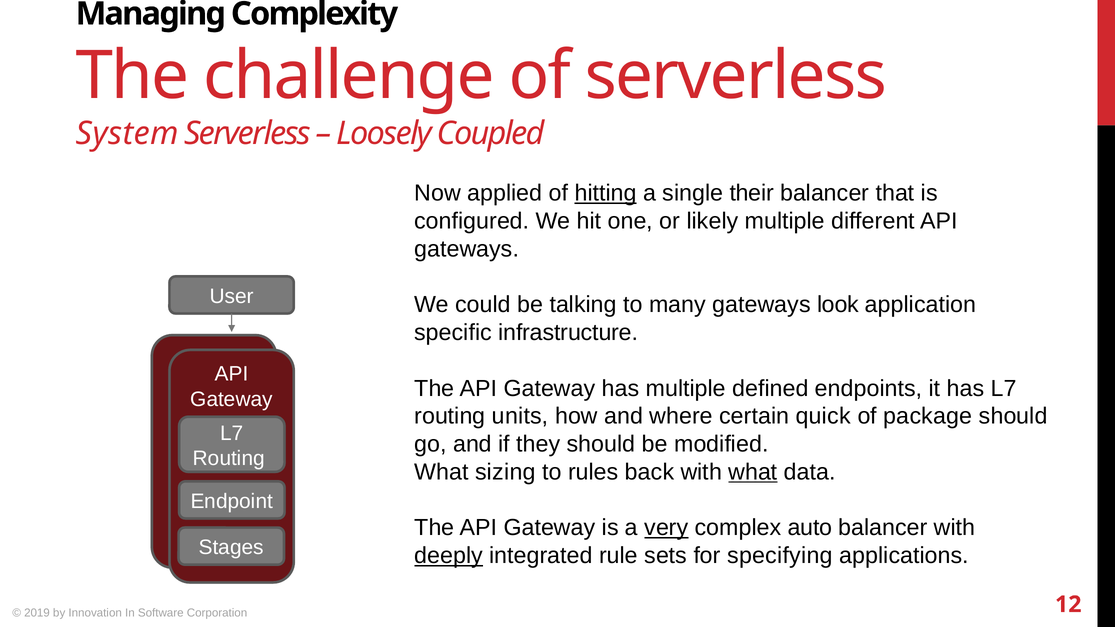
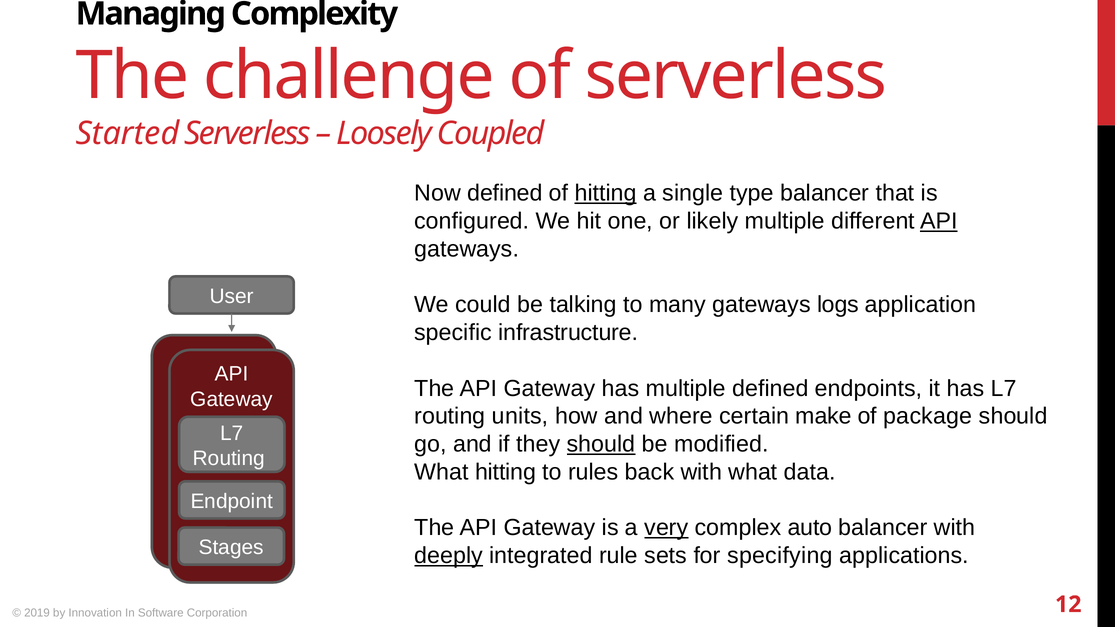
System: System -> Started (128, 134)
Now applied: applied -> defined (505, 193)
their: their -> type (752, 193)
API underline: none -> present (939, 221)
look: look -> logs (838, 305)
quick: quick -> make (823, 416)
should underline: none -> present (601, 444)
What sizing: sizing -> hitting (506, 472)
what underline: present -> none (753, 472)
